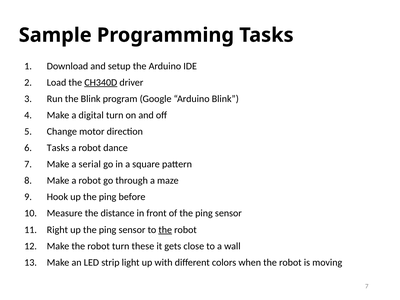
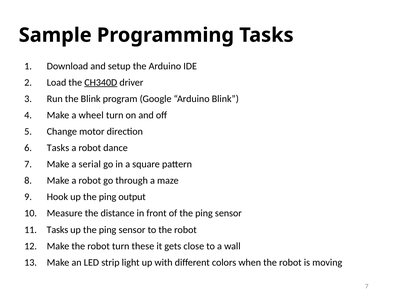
digital: digital -> wheel (91, 115)
before: before -> output (132, 197)
Right: Right -> Tasks (57, 230)
the underline: present -> none (165, 230)
